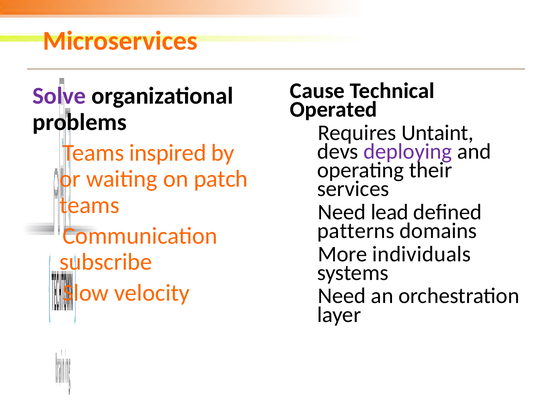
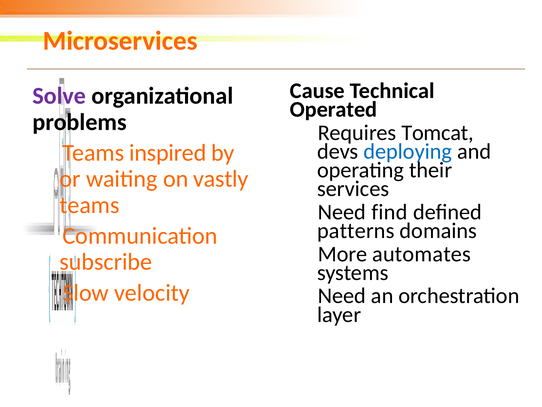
Untaint: Untaint -> Tomcat (438, 133)
deploying colour: purple -> blue (408, 151)
patch: patch -> vastly (221, 179)
lead: lead -> find (389, 212)
individuals: individuals -> automates (422, 254)
